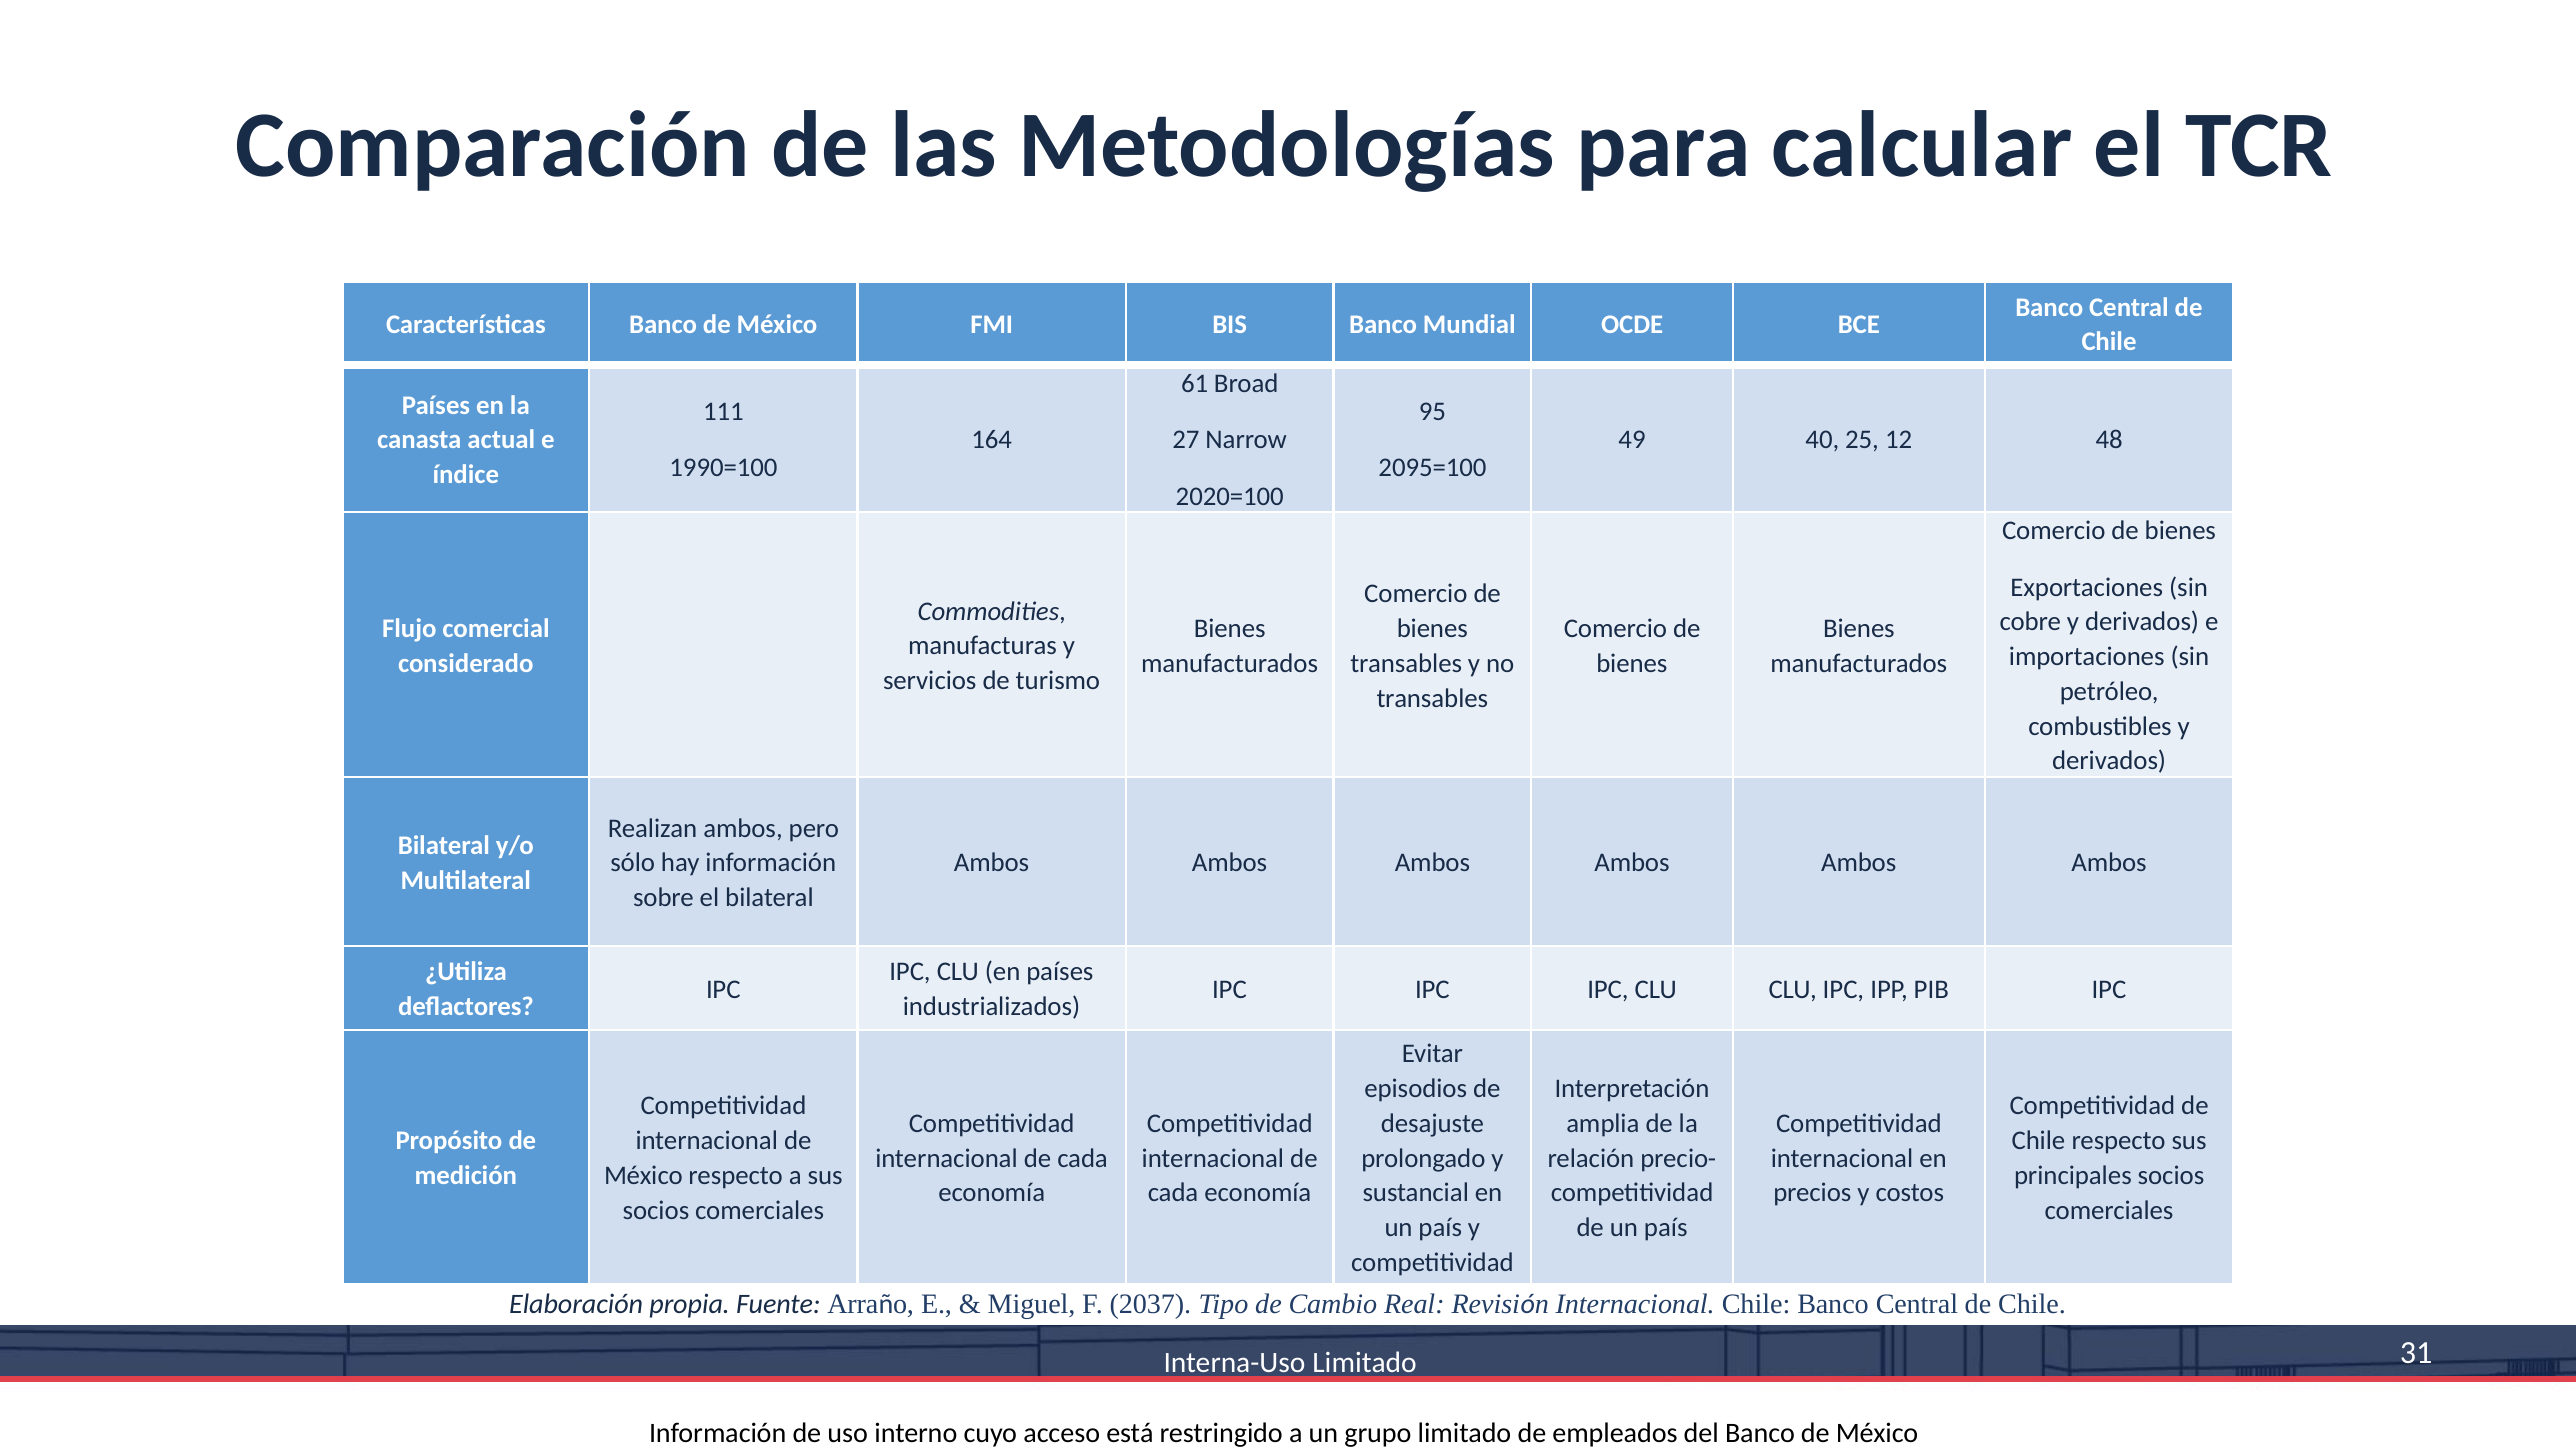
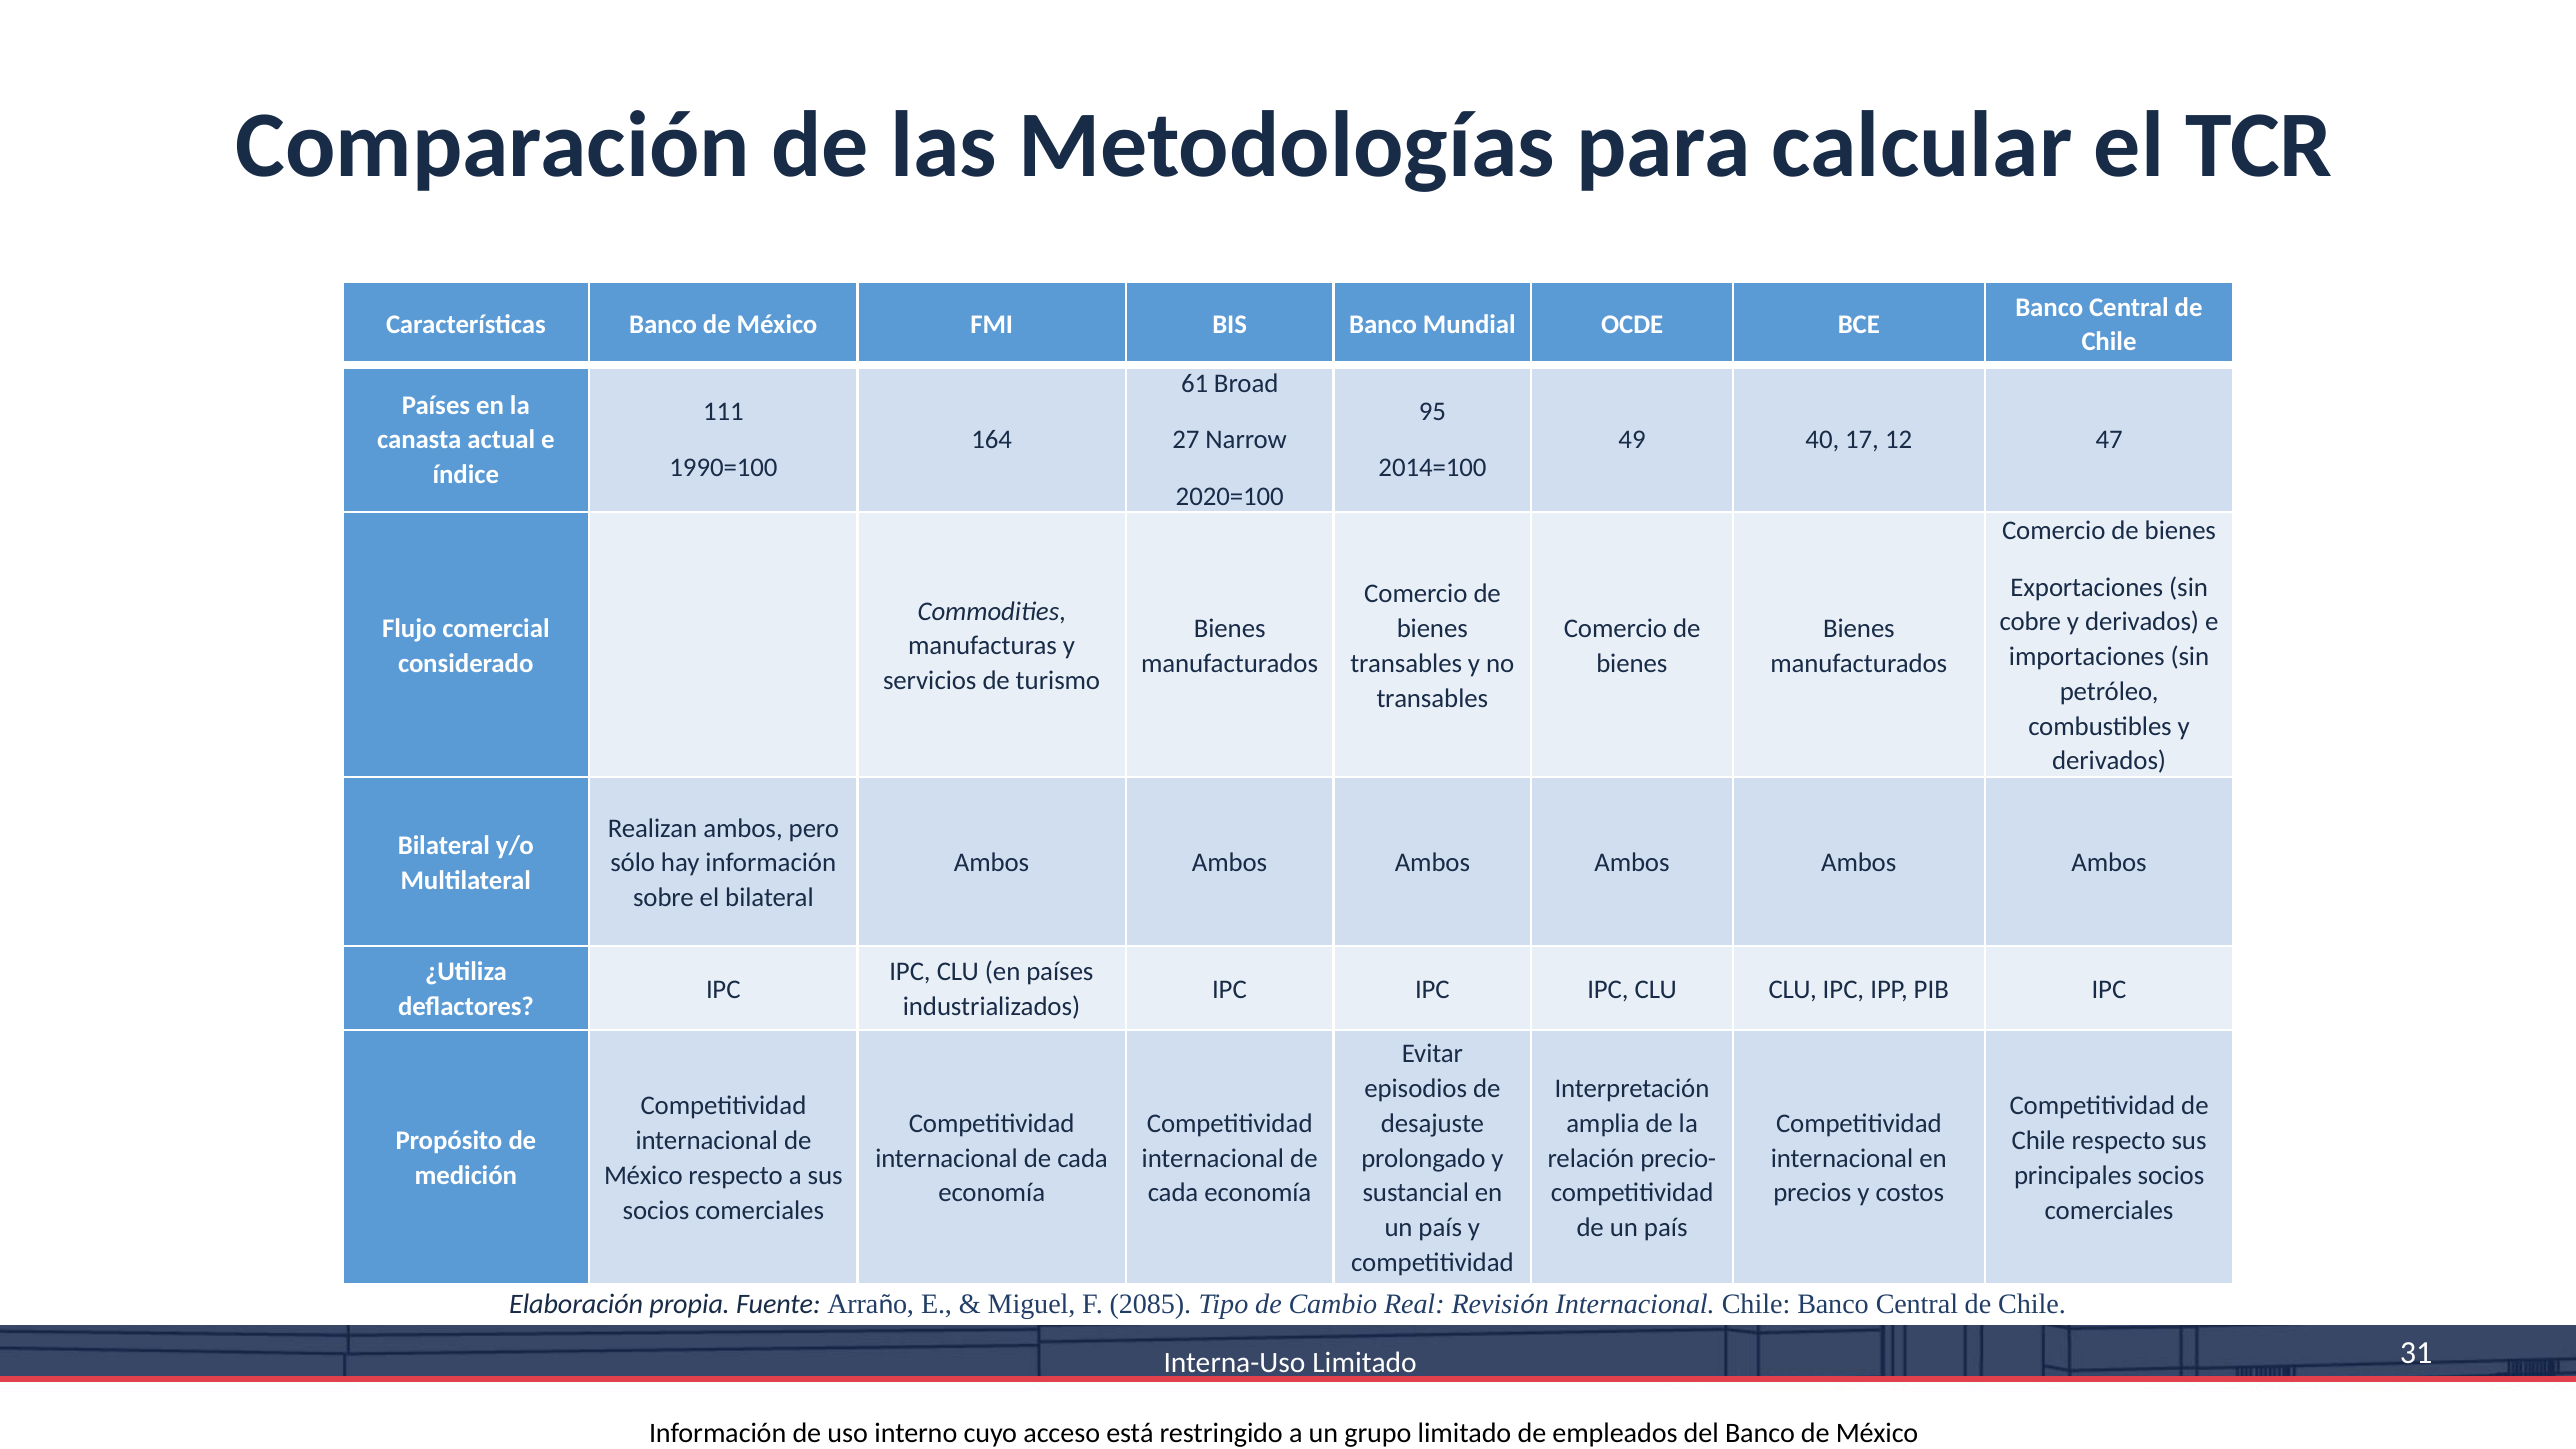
25: 25 -> 17 (1862, 440)
48: 48 -> 47 (2109, 440)
2095=100: 2095=100 -> 2014=100 (1433, 468)
2037: 2037 -> 2085 (1150, 1304)
